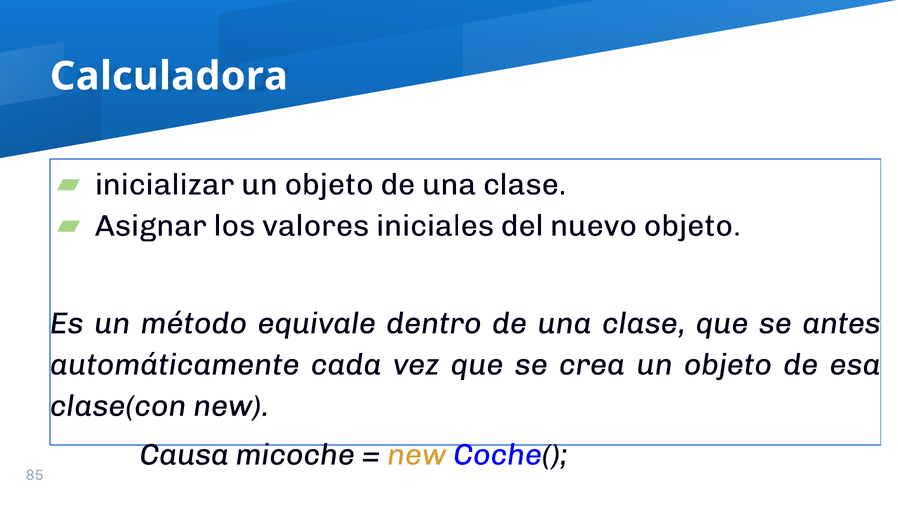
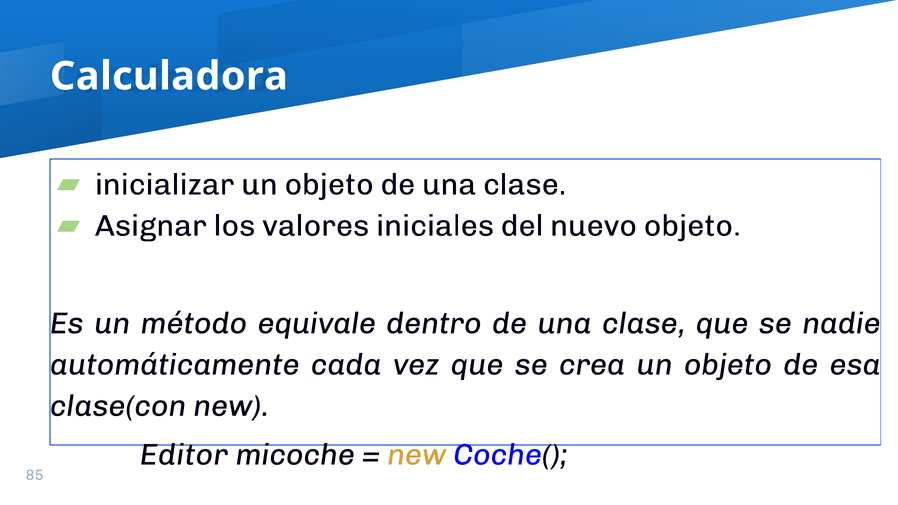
antes: antes -> nadie (841, 323)
Causa: Causa -> Editor (184, 455)
